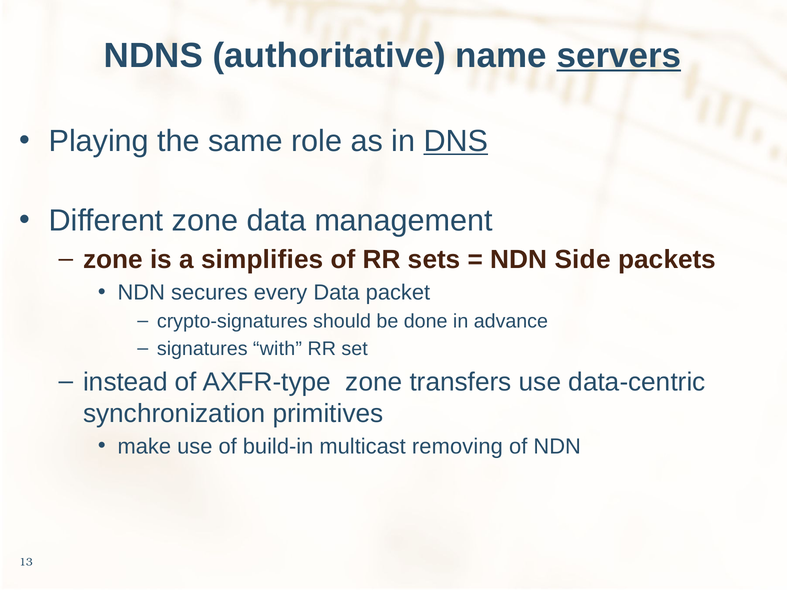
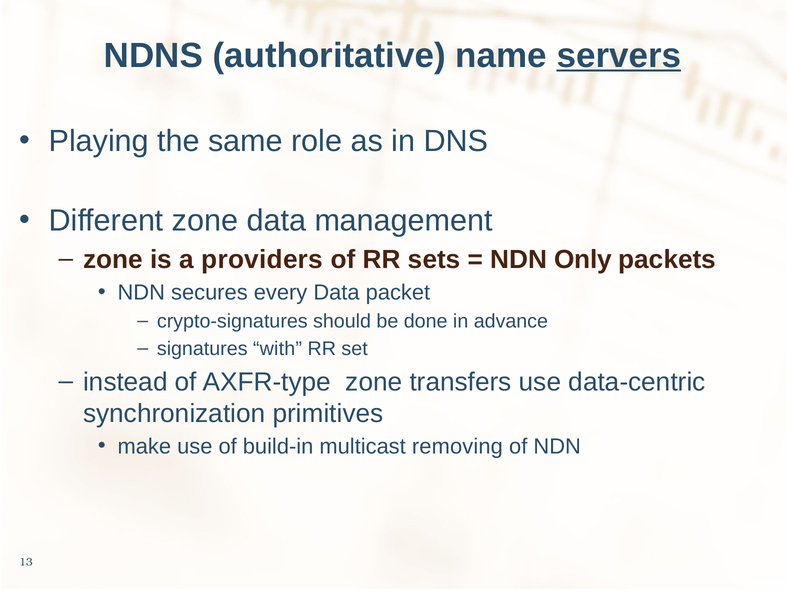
DNS underline: present -> none (456, 141)
simplifies: simplifies -> providers (262, 260)
Side: Side -> Only (583, 260)
